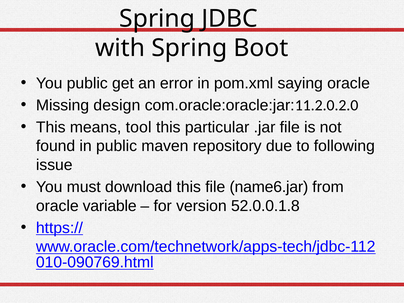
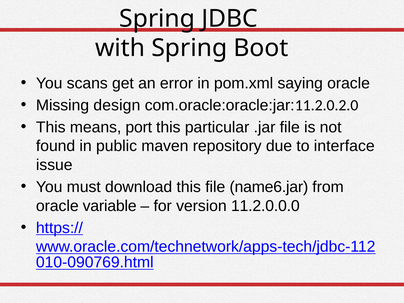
You public: public -> scans (87, 83)
tool: tool -> port (139, 127)
following: following -> interface (344, 146)
52.0.0.1.8: 52.0.0.1.8 -> 11.2.0.0.0 (265, 206)
